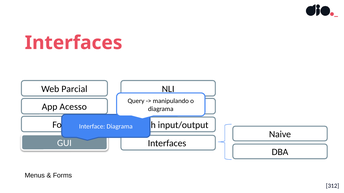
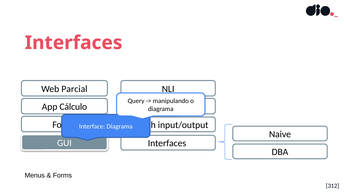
Acesso: Acesso -> Cálculo (73, 107)
